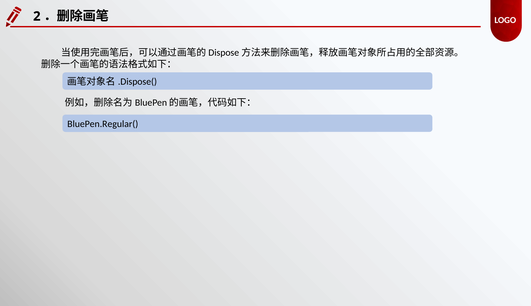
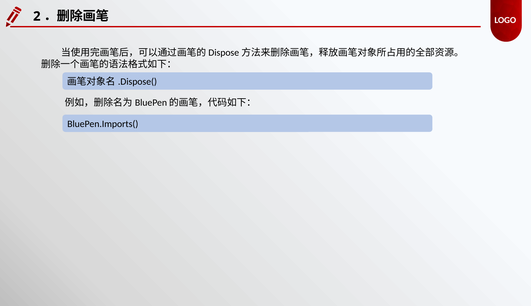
BluePen.Regular(: BluePen.Regular( -> BluePen.Imports( (103, 124)
